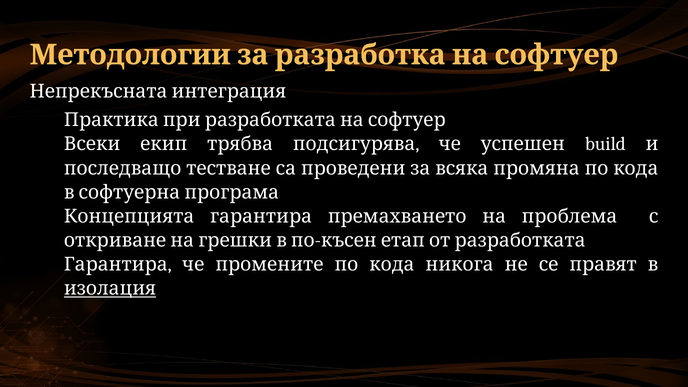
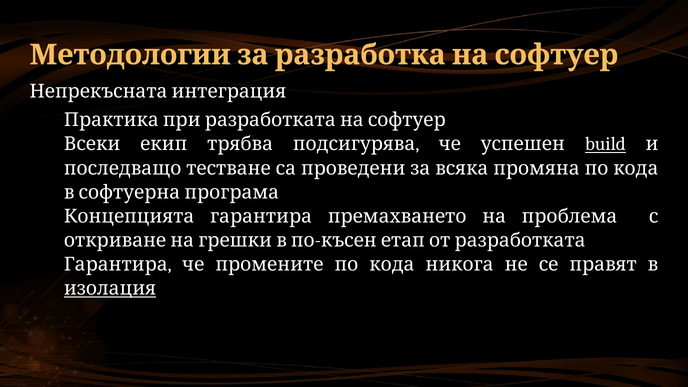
build underline: none -> present (605, 144)
